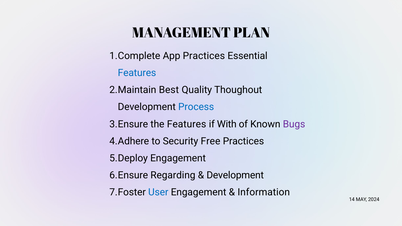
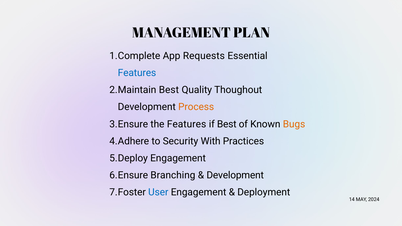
App Practices: Practices -> Requests (204, 56)
Process colour: blue -> orange (196, 107)
if With: With -> Best (227, 124)
Bugs colour: purple -> orange (294, 124)
Free: Free -> With (211, 141)
Regarding: Regarding -> Branching (173, 175)
Information: Information -> Deployment (264, 192)
